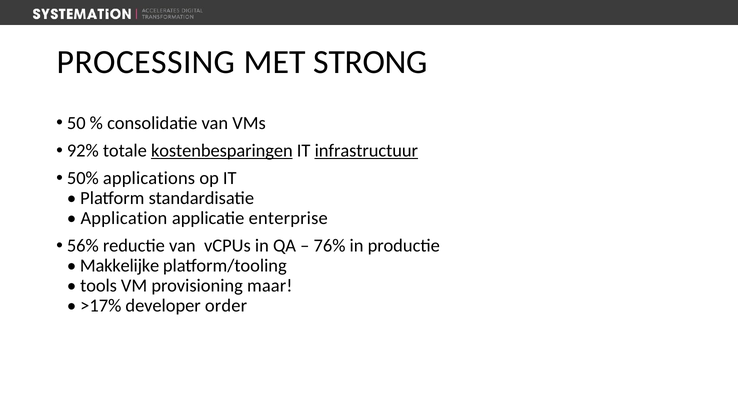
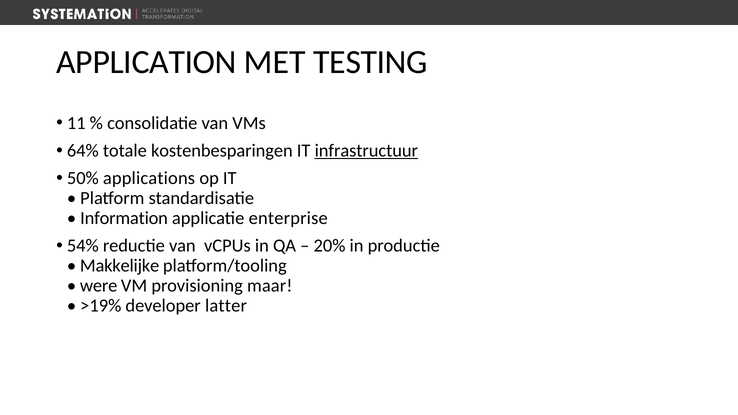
PROCESSING: PROCESSING -> APPLICATION (146, 62)
STRONG: STRONG -> TESTING (371, 62)
50: 50 -> 11 (76, 123)
92%: 92% -> 64% (83, 151)
kostenbesparingen underline: present -> none (222, 151)
Application: Application -> Information (124, 218)
56%: 56% -> 54% (83, 246)
76%: 76% -> 20% (330, 246)
tools: tools -> were (99, 286)
>17%: >17% -> >19% (101, 306)
order: order -> latter (226, 306)
